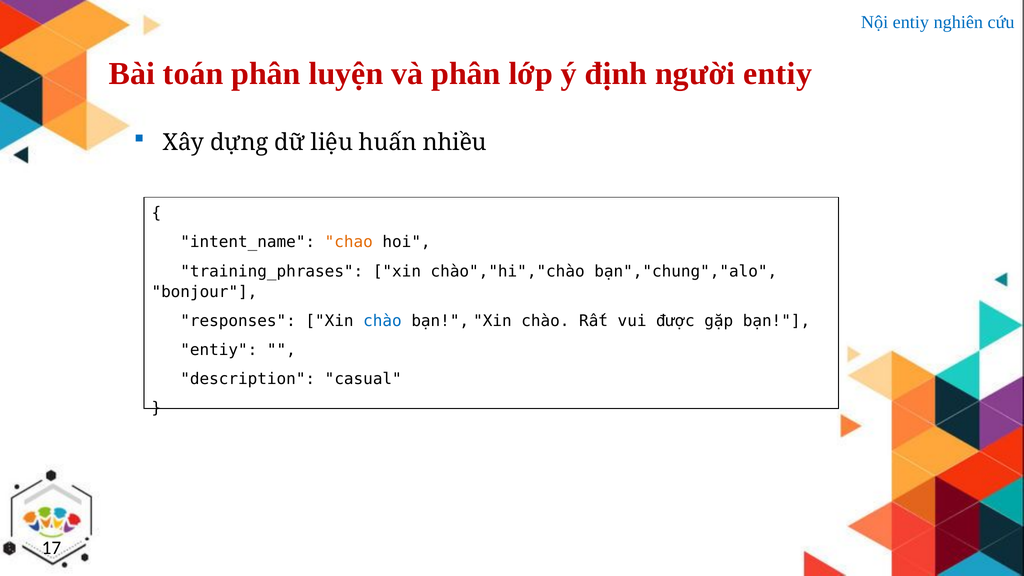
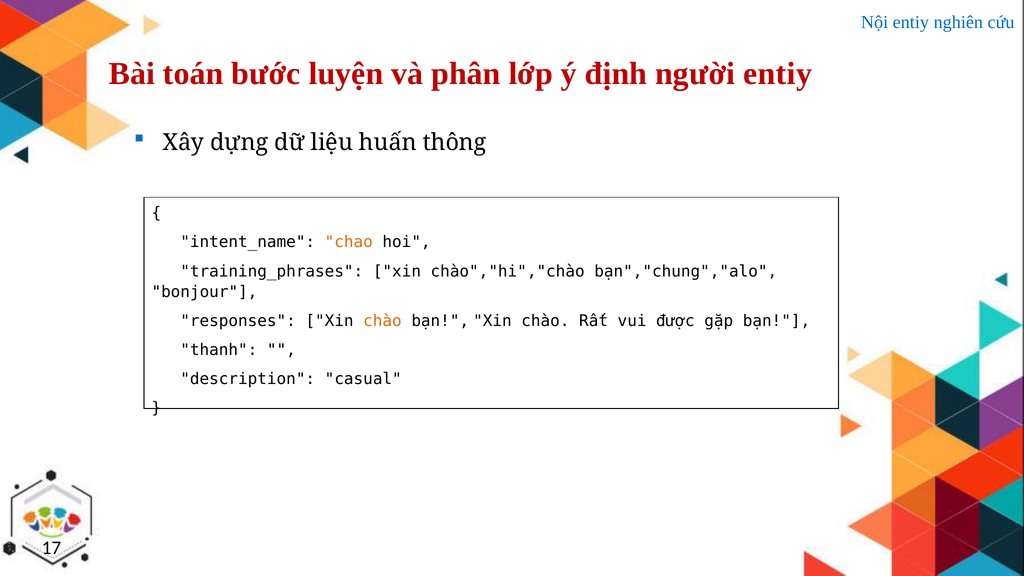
toán phân: phân -> bước (266, 74)
nhiều: nhiều -> thông (455, 143)
chào colour: blue -> orange (382, 321)
entiy: entiy -> thanh (219, 350)
